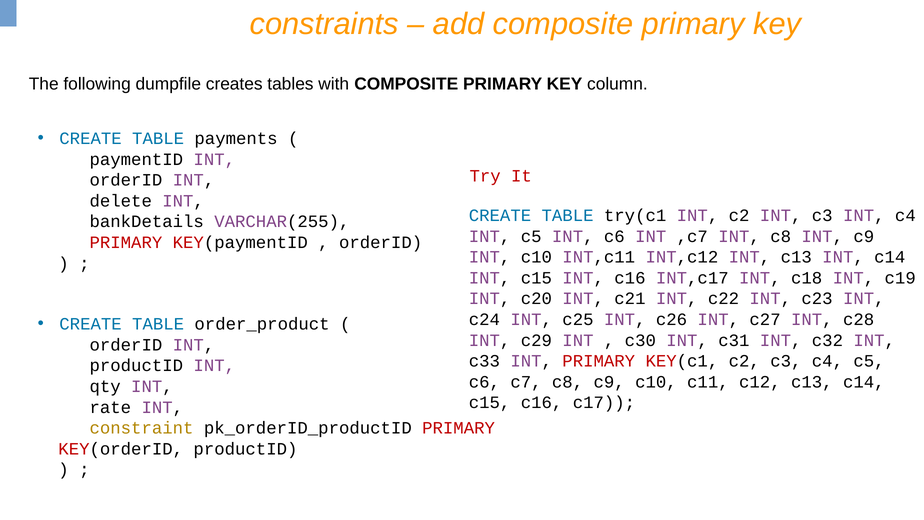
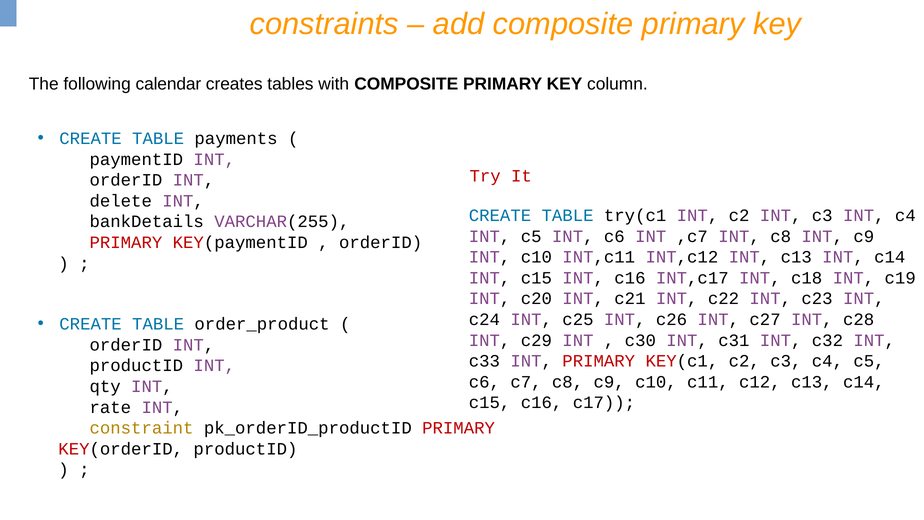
dumpfile: dumpfile -> calendar (168, 84)
